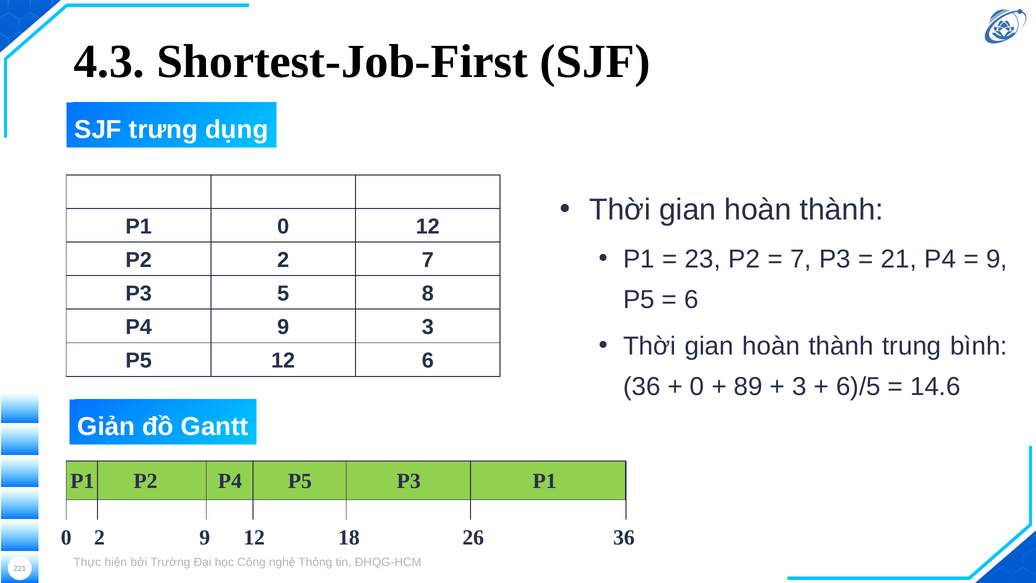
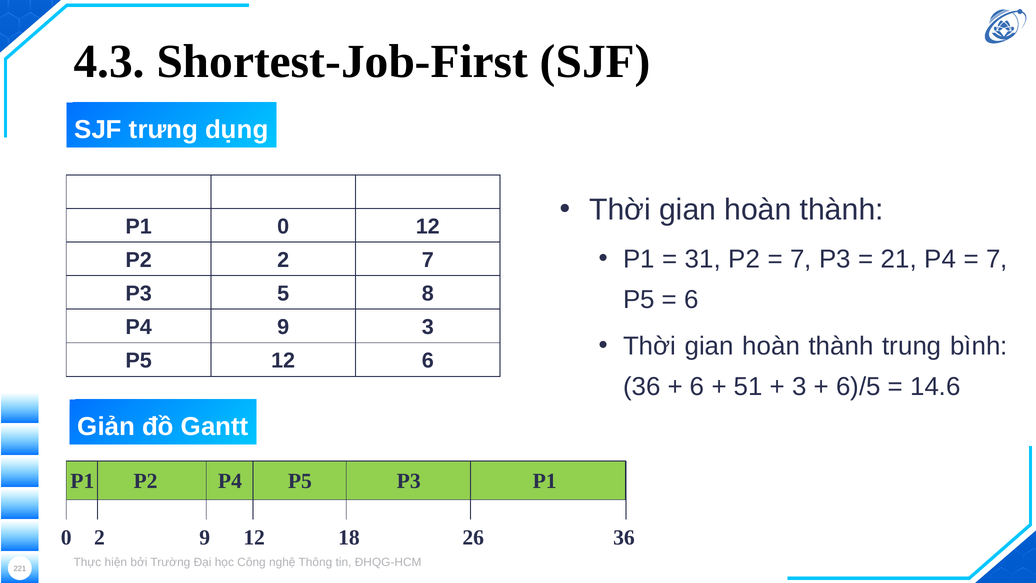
23: 23 -> 31 (703, 259)
9: 9 -> 7 (997, 259)
0: 0 -> 6 (697, 387)
89: 89 -> 51 (748, 387)
